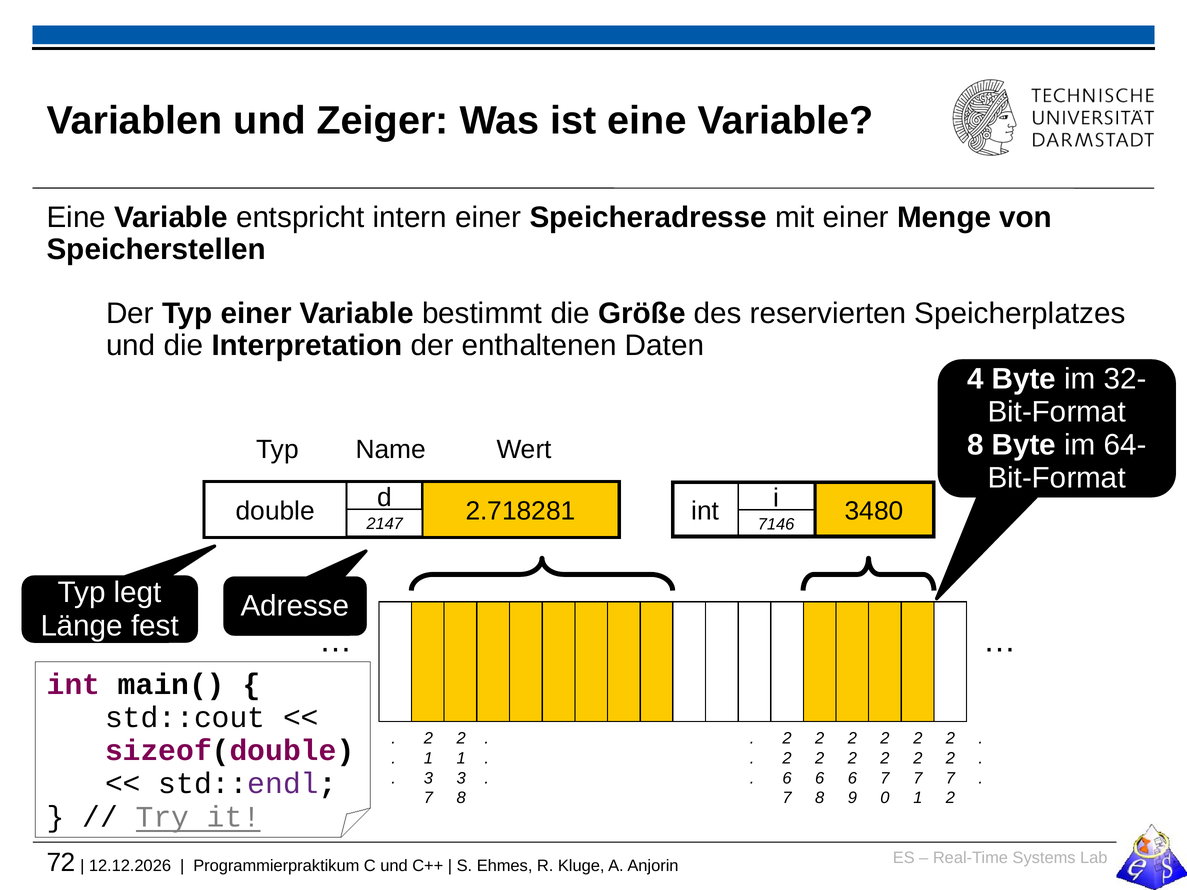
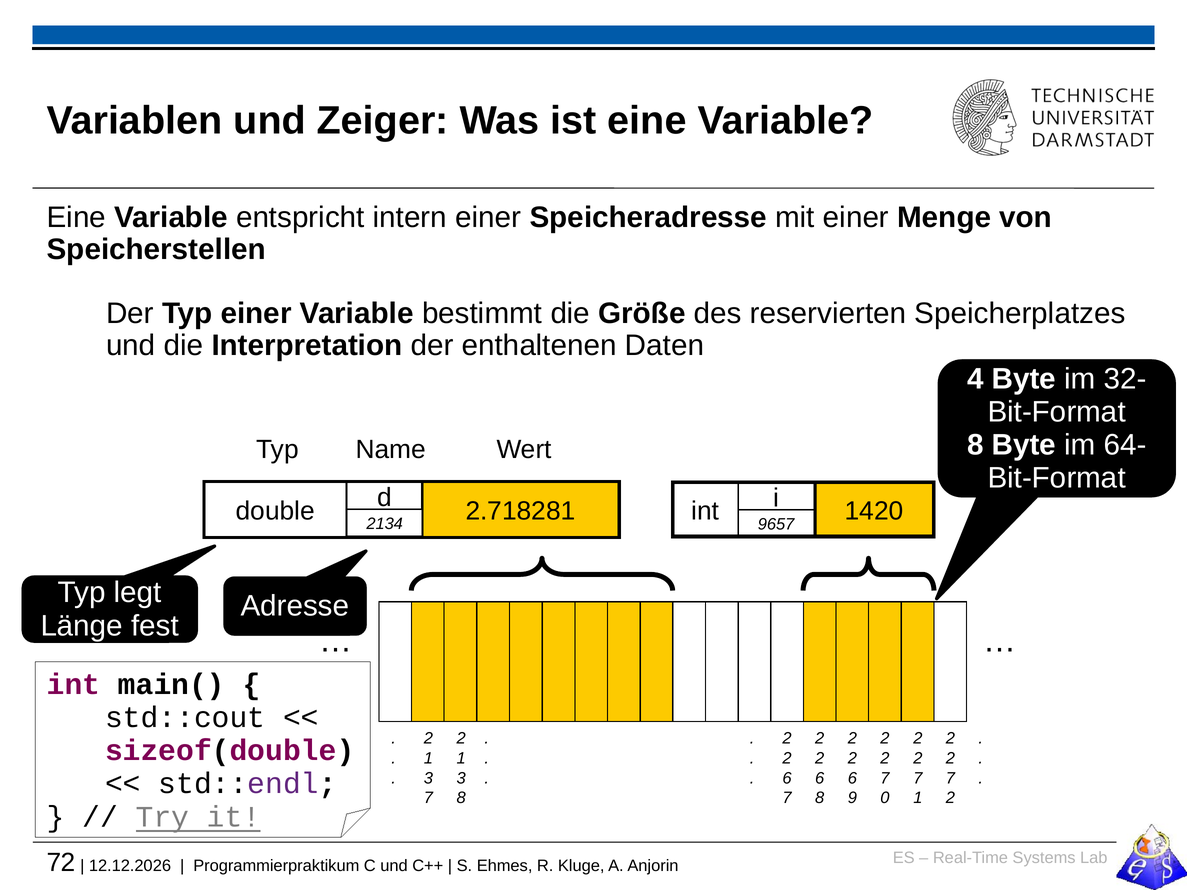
3480: 3480 -> 1420 (874, 511)
2147: 2147 -> 2134 (385, 524)
7146: 7146 -> 9657 (776, 524)
